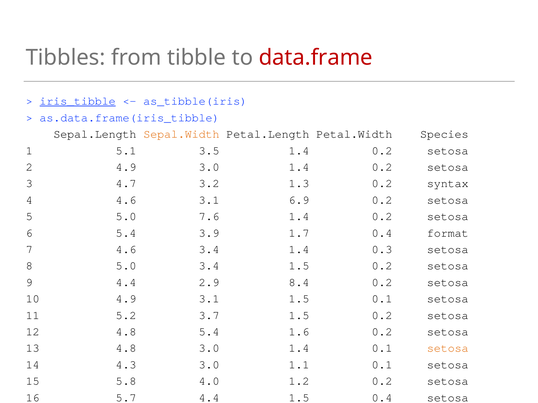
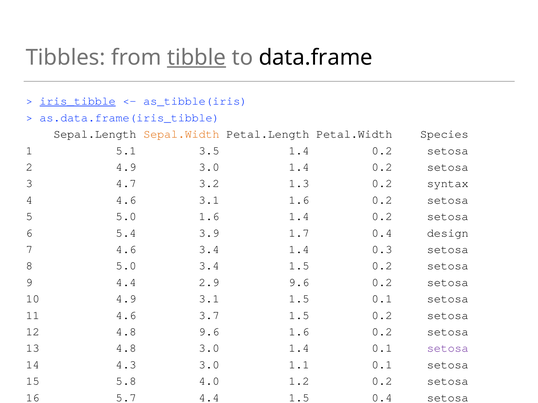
tibble underline: none -> present (197, 58)
data.frame colour: red -> black (316, 58)
3.1 6.9: 6.9 -> 1.6 (299, 200)
5.0 7.6: 7.6 -> 1.6 (209, 217)
format: format -> design (448, 233)
2.9 8.4: 8.4 -> 9.6 (299, 283)
11 5.2: 5.2 -> 4.6 (126, 316)
4.8 5.4: 5.4 -> 9.6 (209, 332)
setosa colour: orange -> purple (448, 349)
